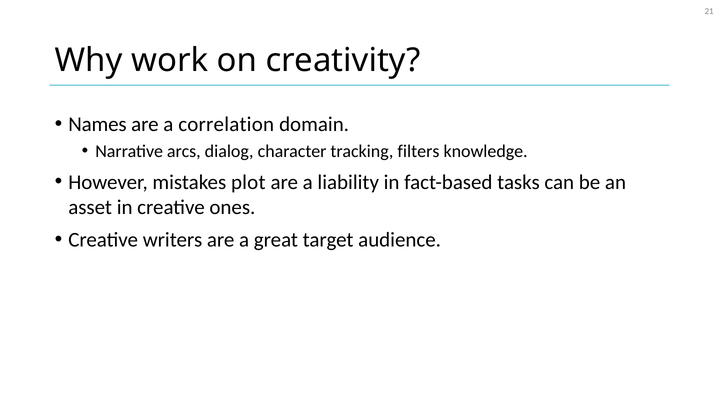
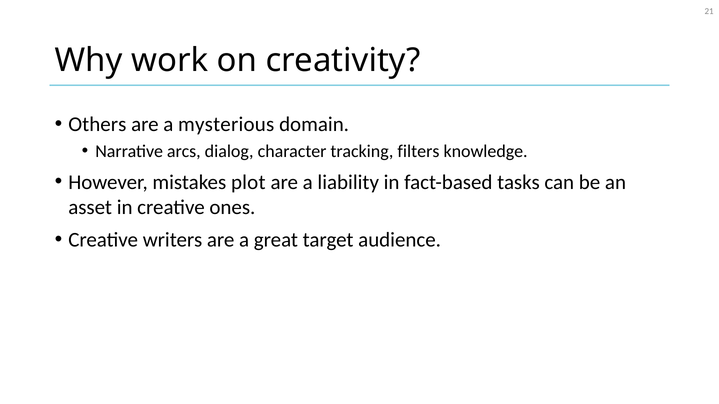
Names: Names -> Others (97, 124)
correlation: correlation -> mysterious (226, 124)
